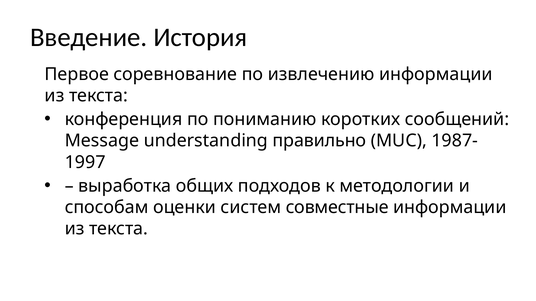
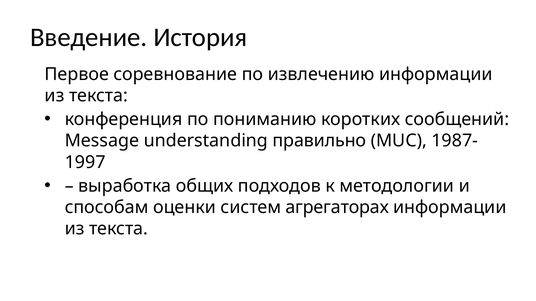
совместные: совместные -> агрегаторах (337, 208)
